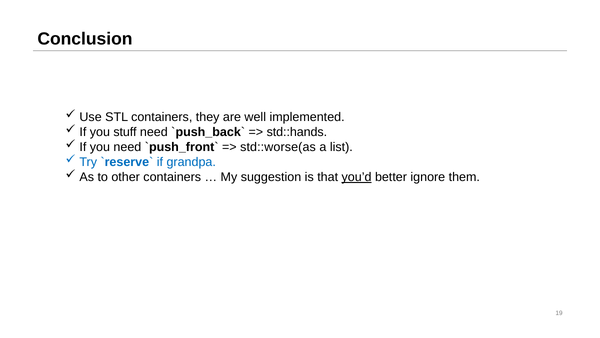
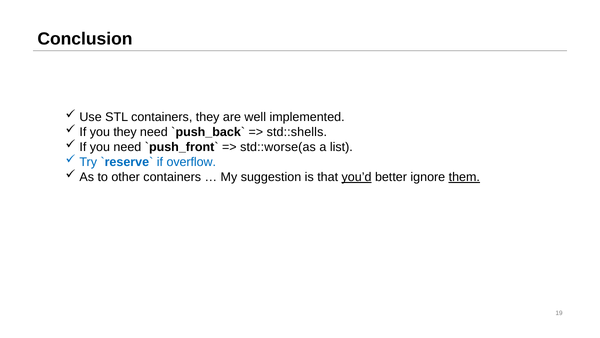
you stuff: stuff -> they (125, 132)
std::hands: std::hands -> std::shells (297, 132)
grandpa: grandpa -> overflow (191, 162)
them underline: none -> present (464, 177)
